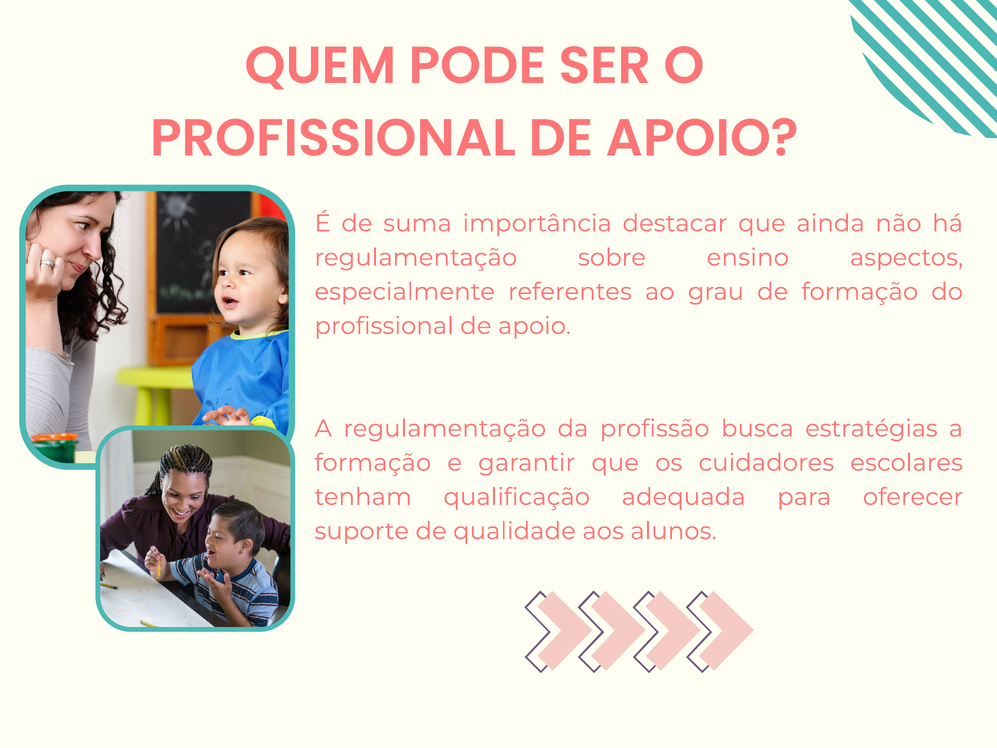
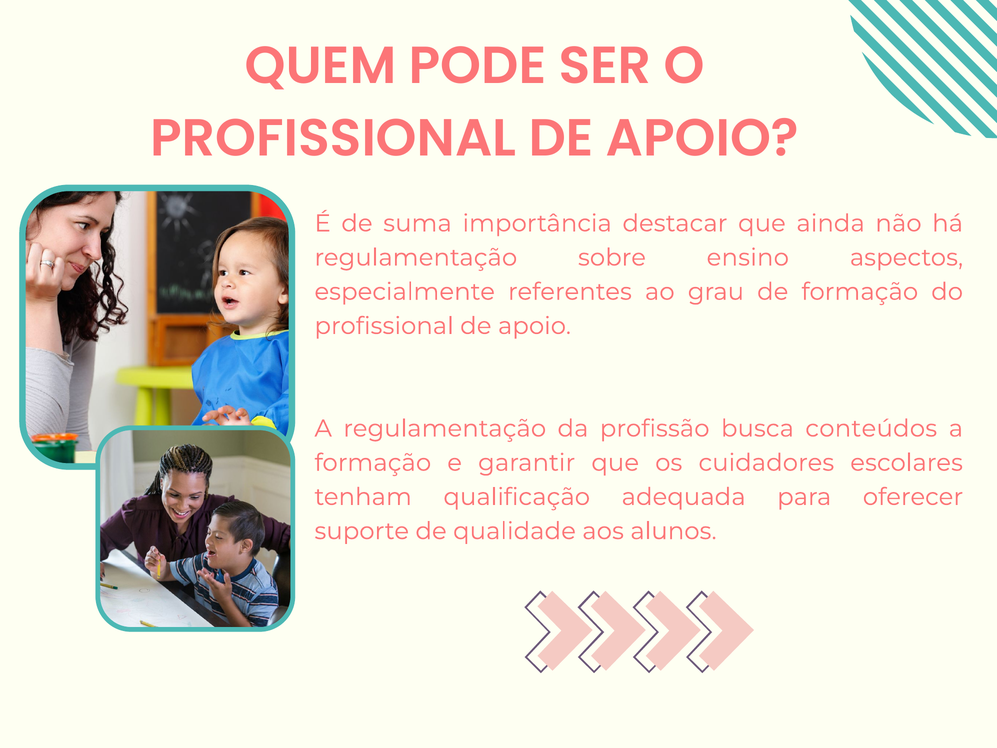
estratégias: estratégias -> conteúdos (871, 428)
